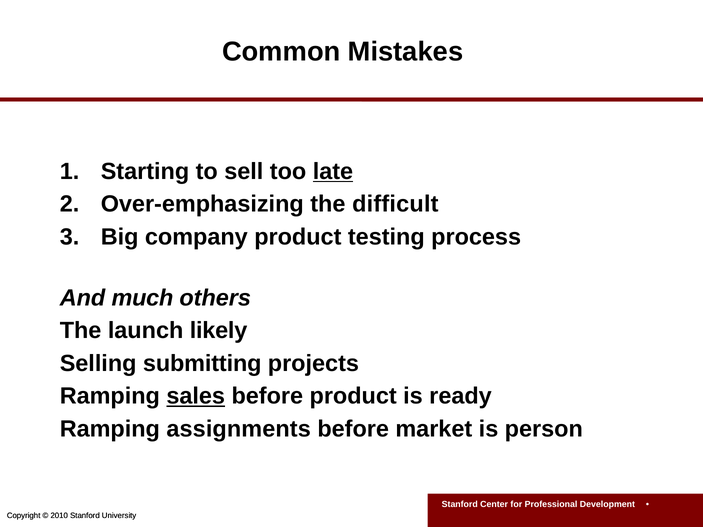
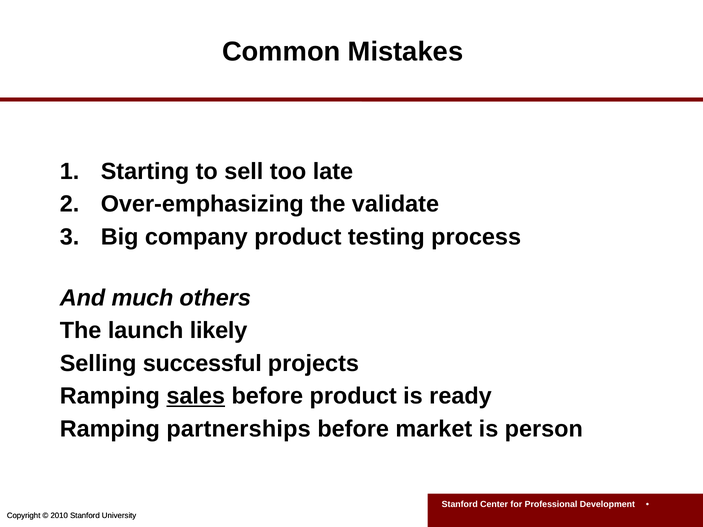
late underline: present -> none (333, 172)
difficult: difficult -> validate (395, 204)
submitting: submitting -> successful (202, 364)
assignments: assignments -> partnerships (239, 429)
